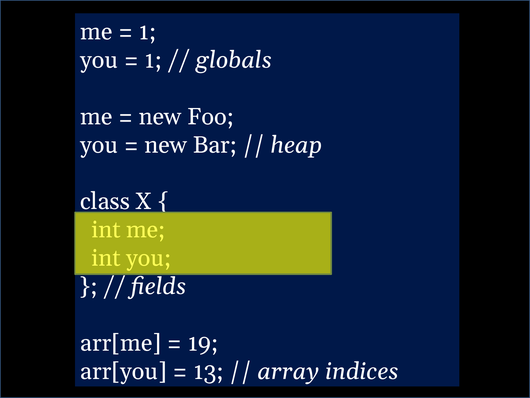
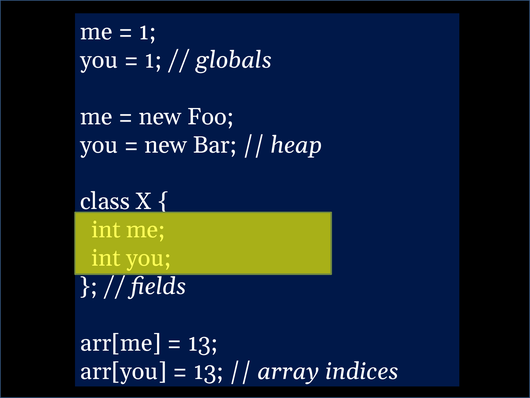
19: 19 -> 13 (203, 343)
